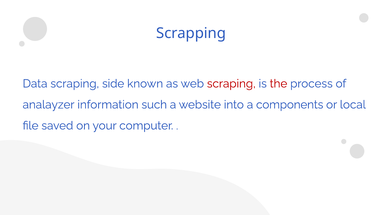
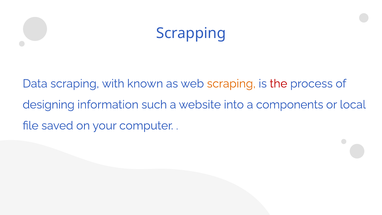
side: side -> with (113, 84)
scraping colour: red -> orange (231, 84)
analayzer: analayzer -> designing (49, 105)
